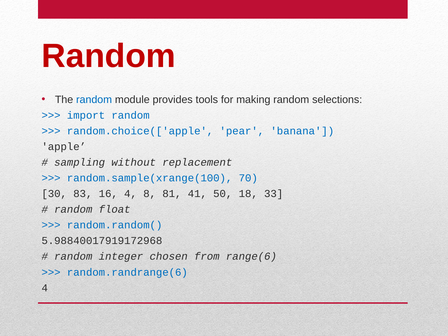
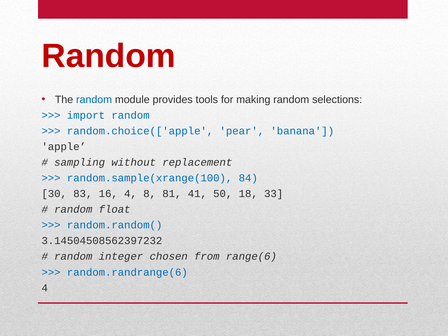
70: 70 -> 84 (248, 178)
5.98840017919172968: 5.98840017919172968 -> 3.14504508562397232 (102, 241)
